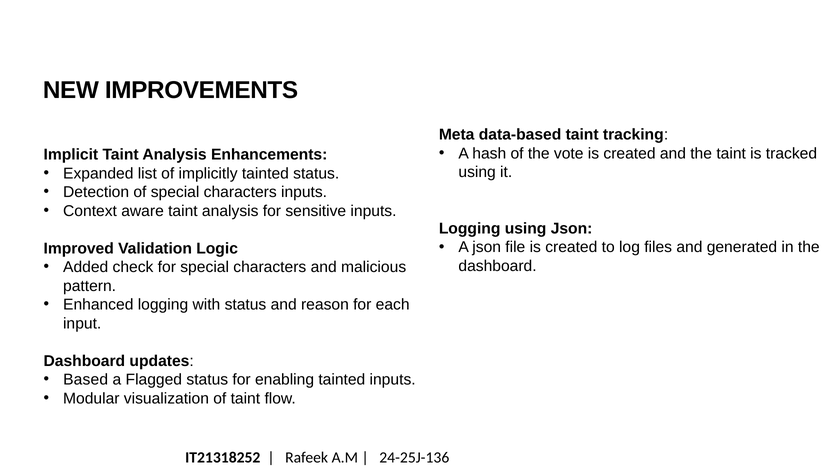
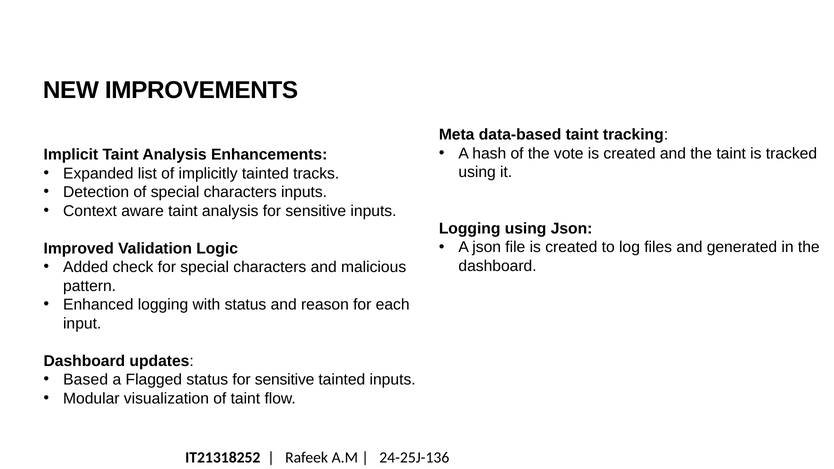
tainted status: status -> tracks (316, 173)
status for enabling: enabling -> sensitive (285, 380)
